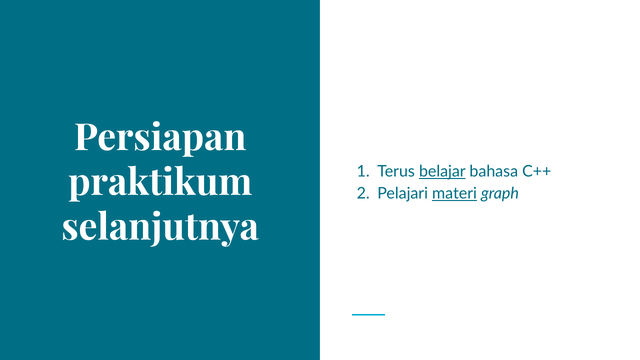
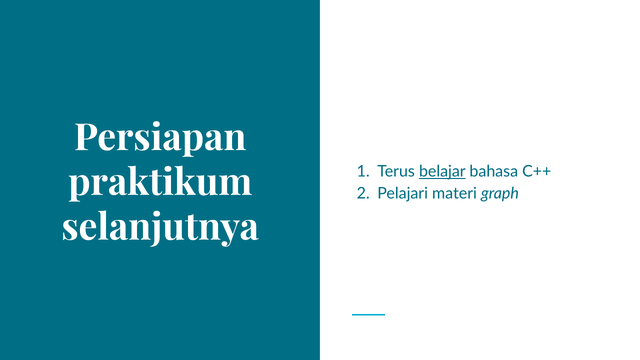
materi underline: present -> none (455, 194)
